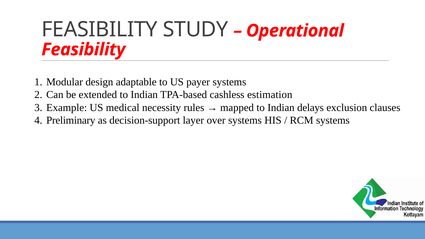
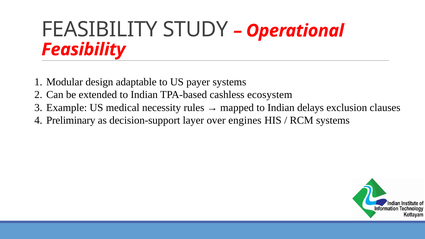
estimation: estimation -> ecosystem (270, 95)
over systems: systems -> engines (245, 120)
